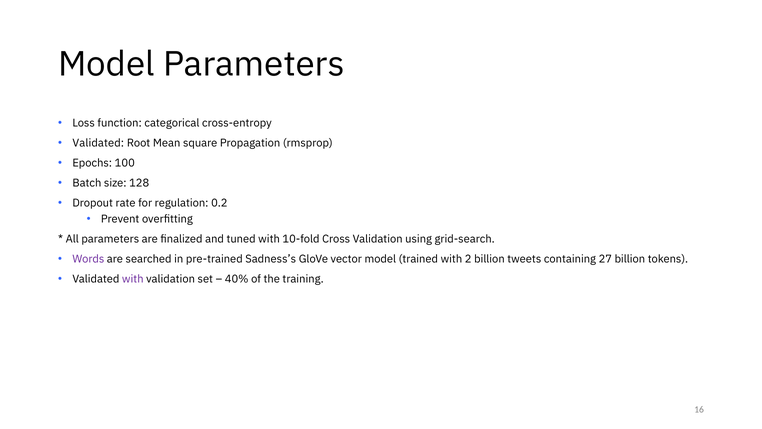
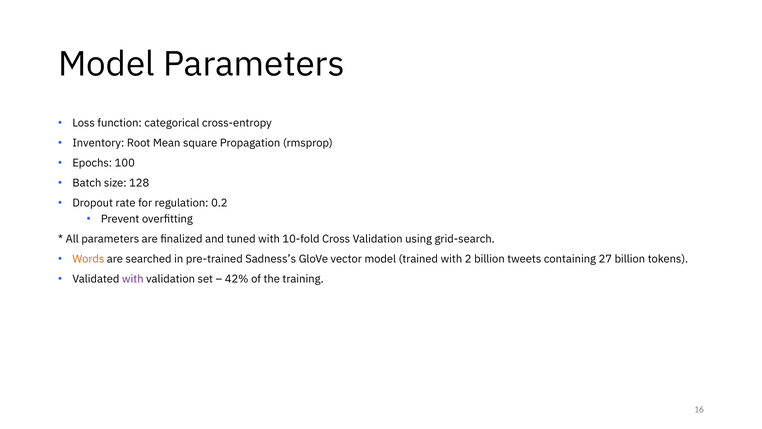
Validated: Validated -> Inventory (98, 143)
Words colour: purple -> orange (88, 259)
40%: 40% -> 42% (237, 279)
